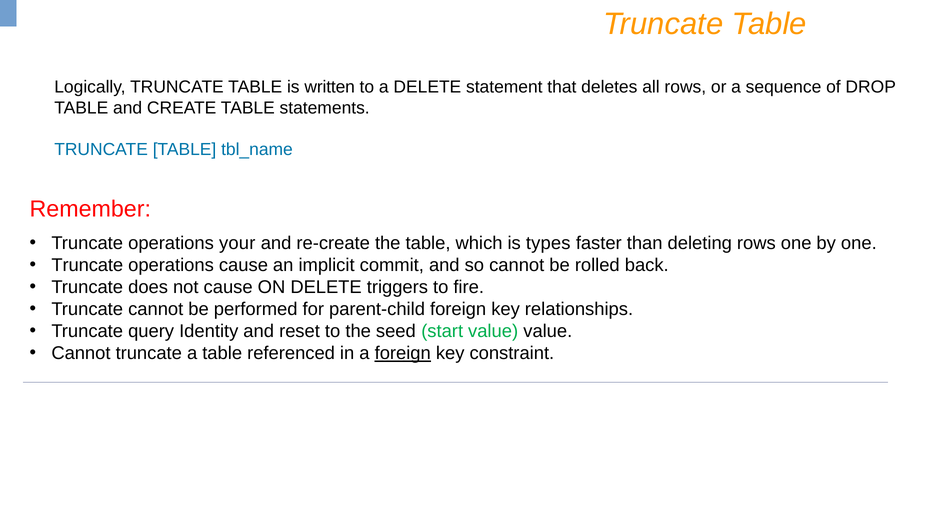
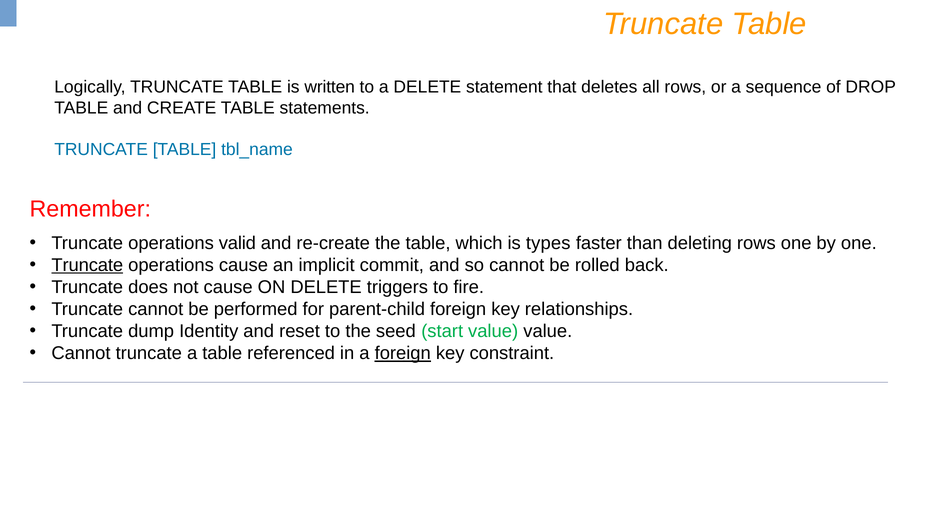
your: your -> valid (237, 243)
Truncate underline: none -> present (87, 265)
query: query -> dump (151, 331)
